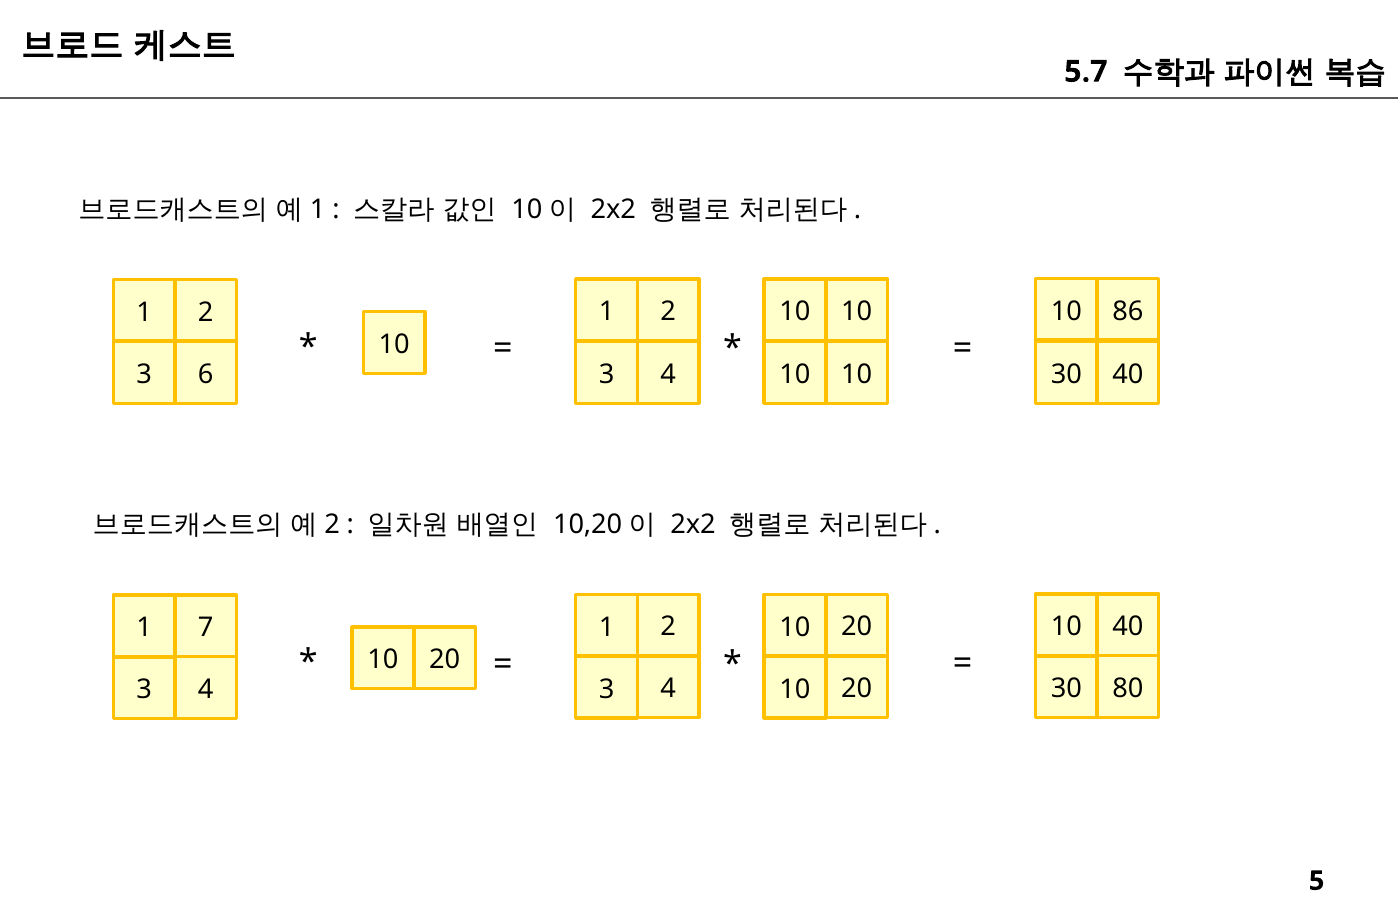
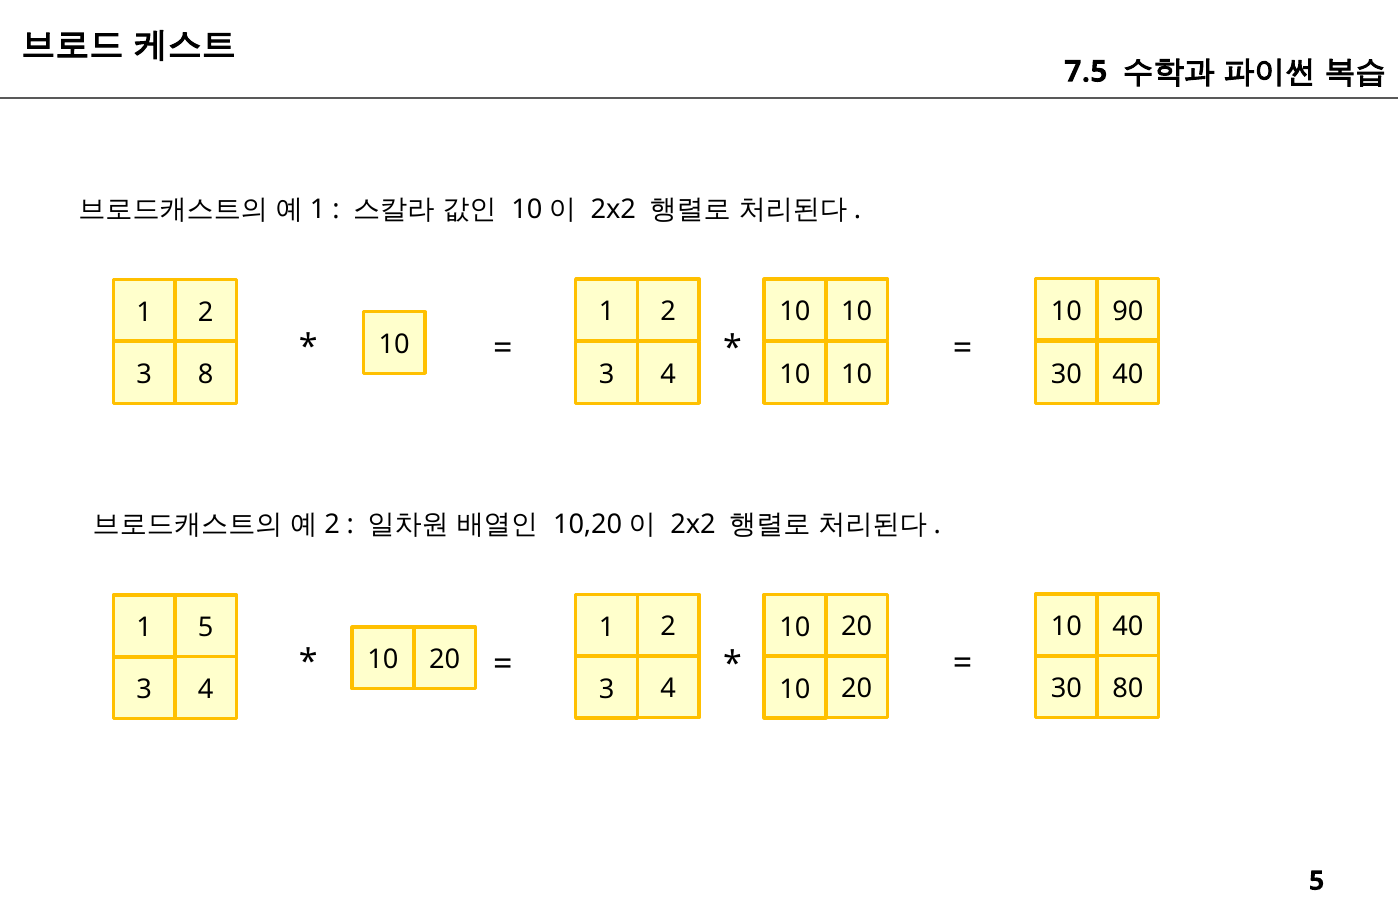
5.7: 5.7 -> 7.5 (1086, 72)
86: 86 -> 90 (1128, 311)
6: 6 -> 8 (206, 374)
1 7: 7 -> 5 (206, 628)
